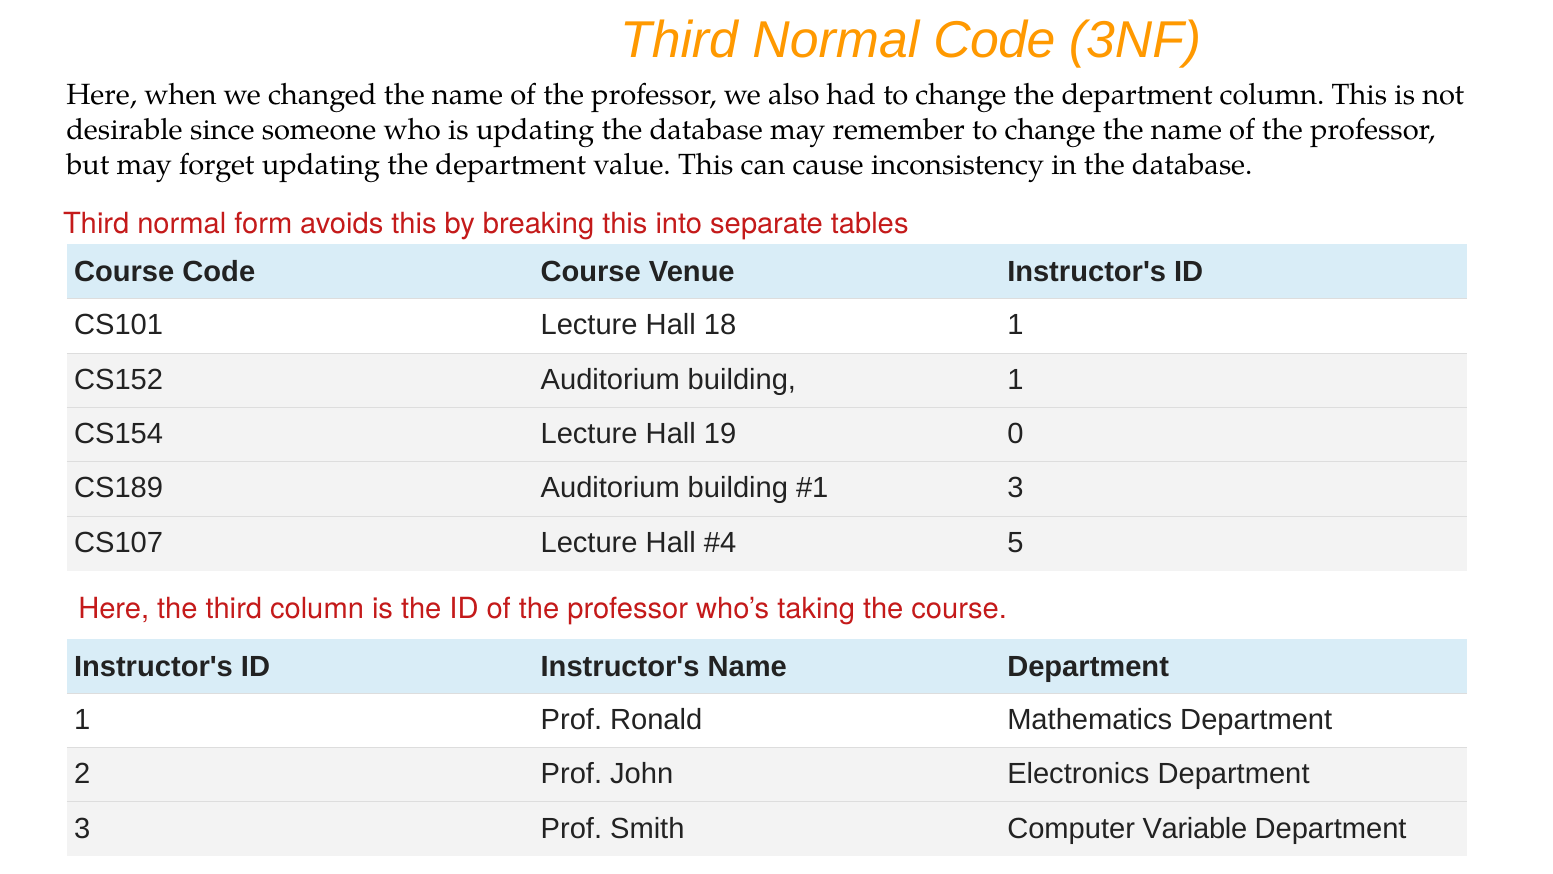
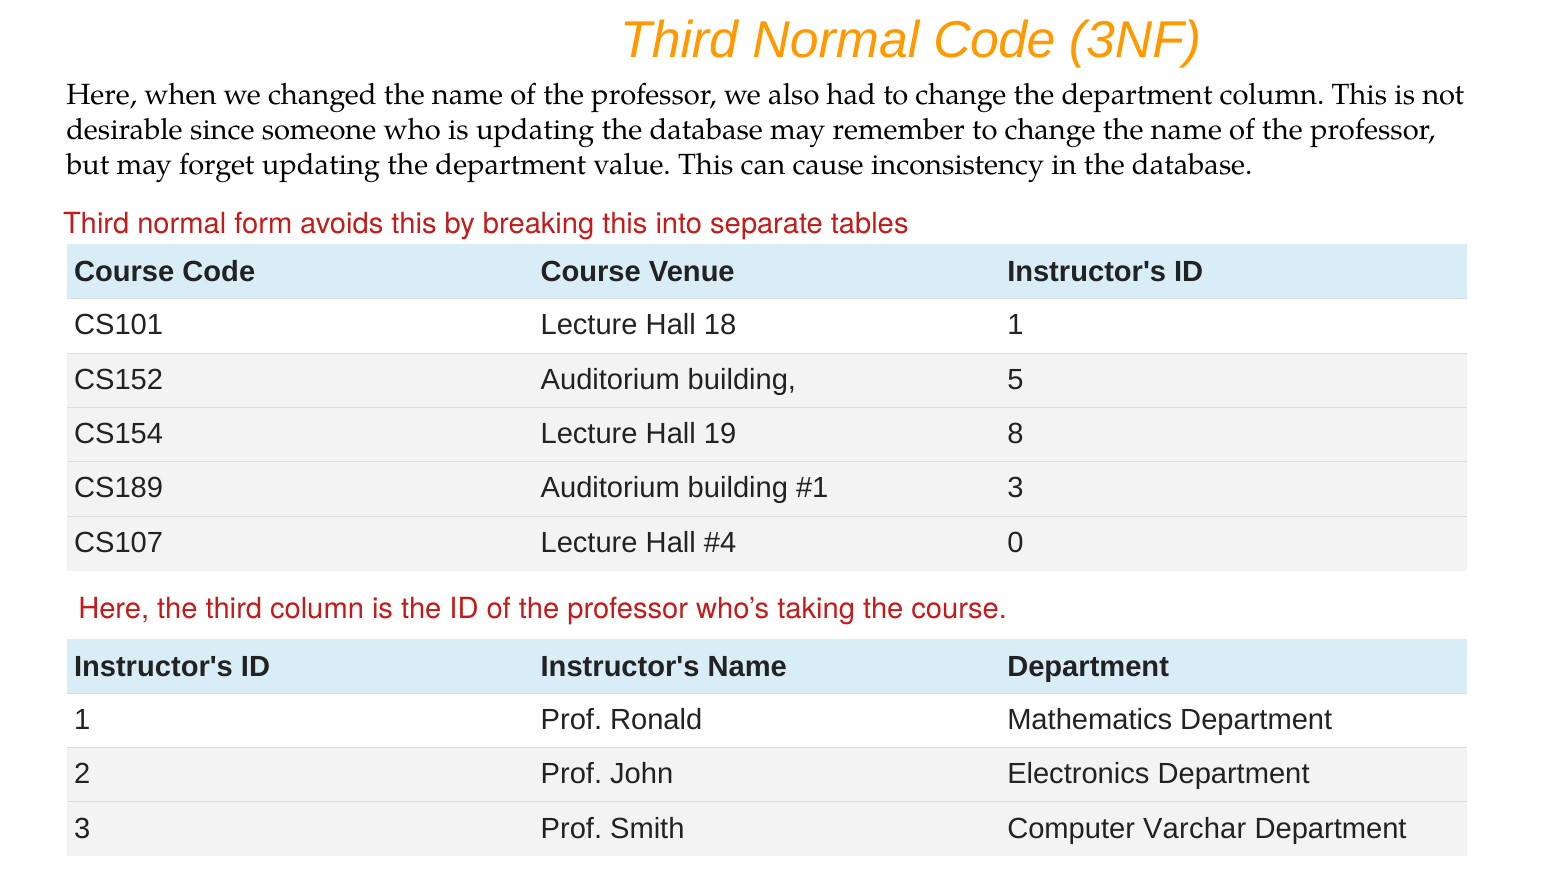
building 1: 1 -> 5 (1015, 379)
0: 0 -> 8 (1015, 434)
5: 5 -> 0 (1015, 542)
Variable: Variable -> Varchar (1195, 828)
